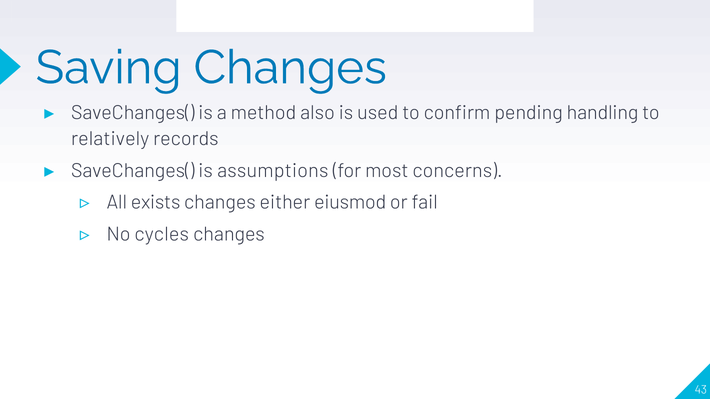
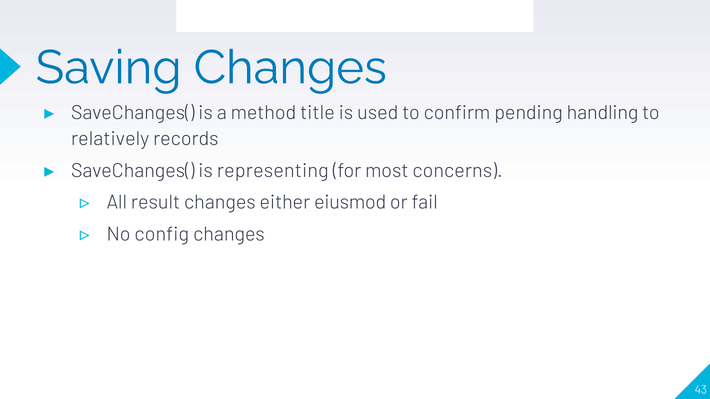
also: also -> title (317, 113)
assumptions: assumptions -> representing (273, 171)
exists: exists -> result (156, 203)
cycles: cycles -> config (162, 235)
